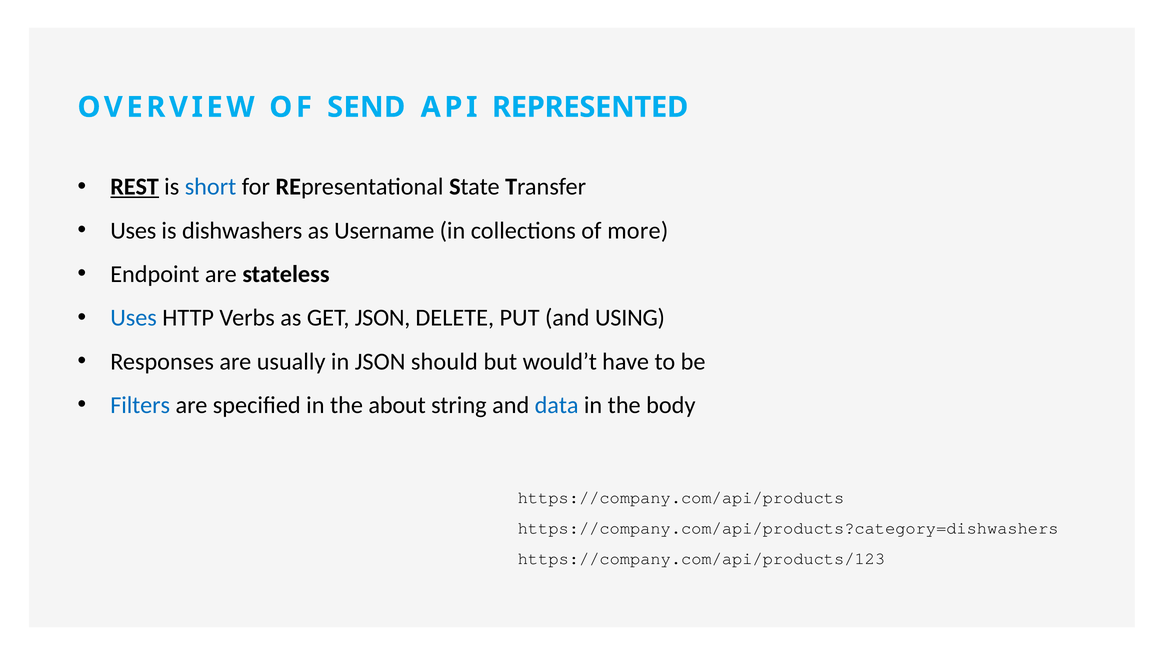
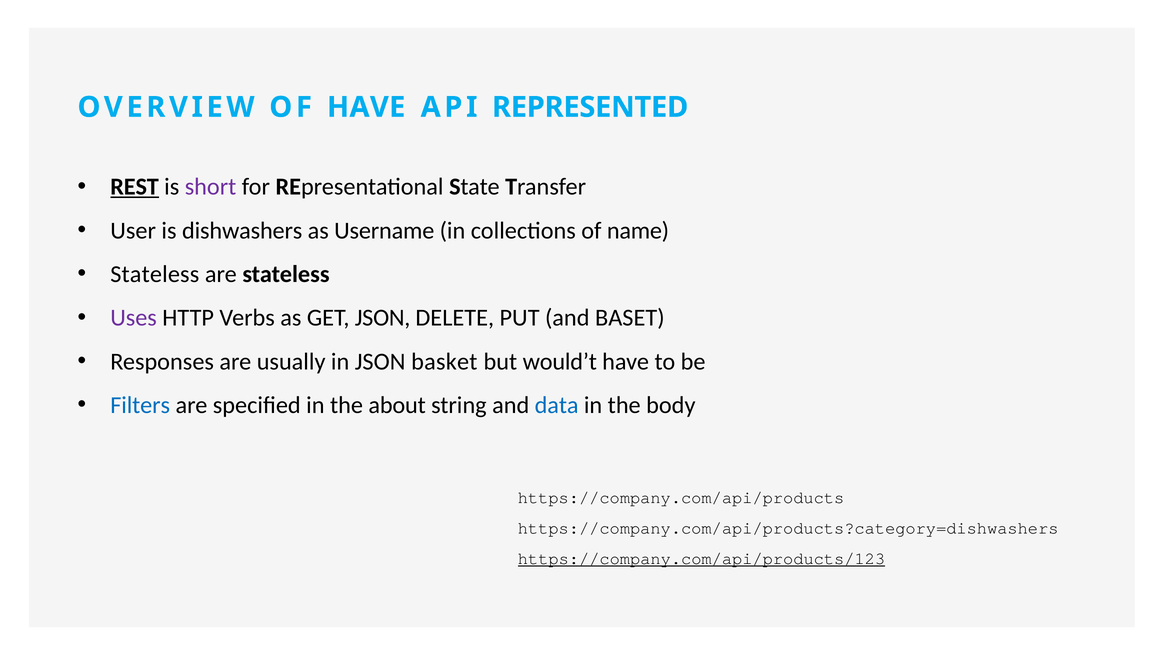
OF SEND: SEND -> HAVE (366, 107)
short colour: blue -> purple (211, 187)
Uses: Uses -> User (133, 231)
more: more -> name (638, 231)
Endpoint: Endpoint -> Stateless (155, 274)
Uses colour: blue -> purple (134, 318)
USING: USING -> BASET (630, 318)
should: should -> basket (444, 361)
https://company.com/api/products/123 underline: none -> present (701, 558)
